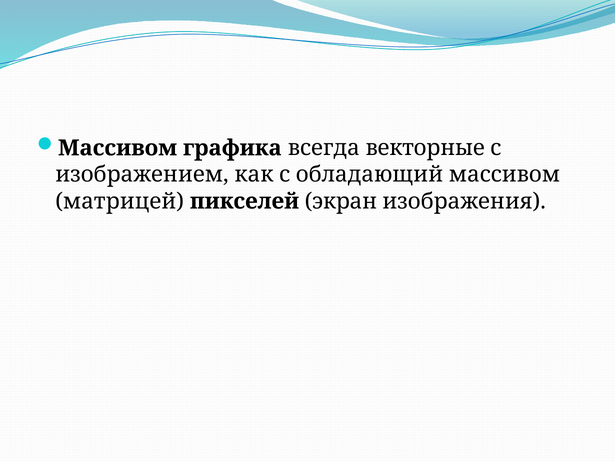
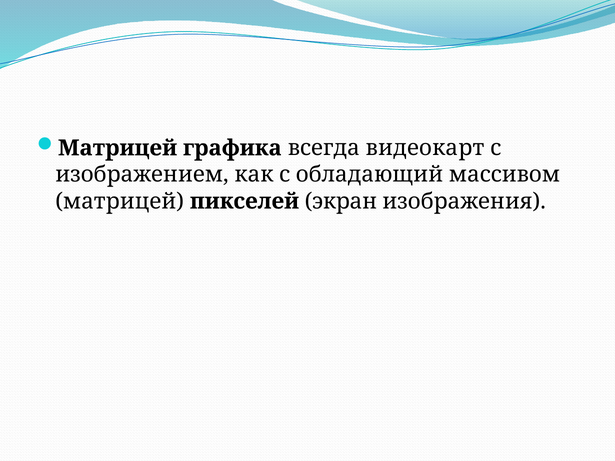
Массивом: Массивом -> Матрицей (118, 148)
векторные: векторные -> видеокарт (425, 148)
